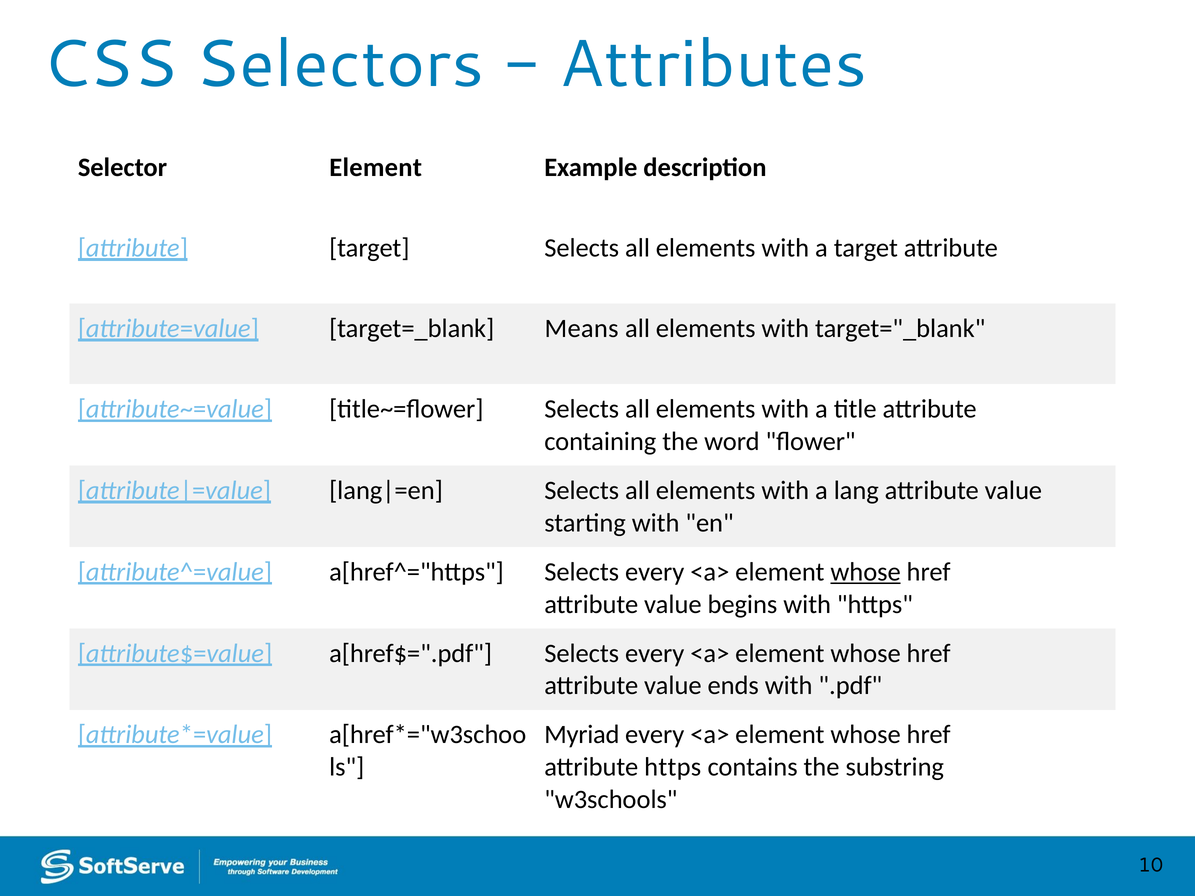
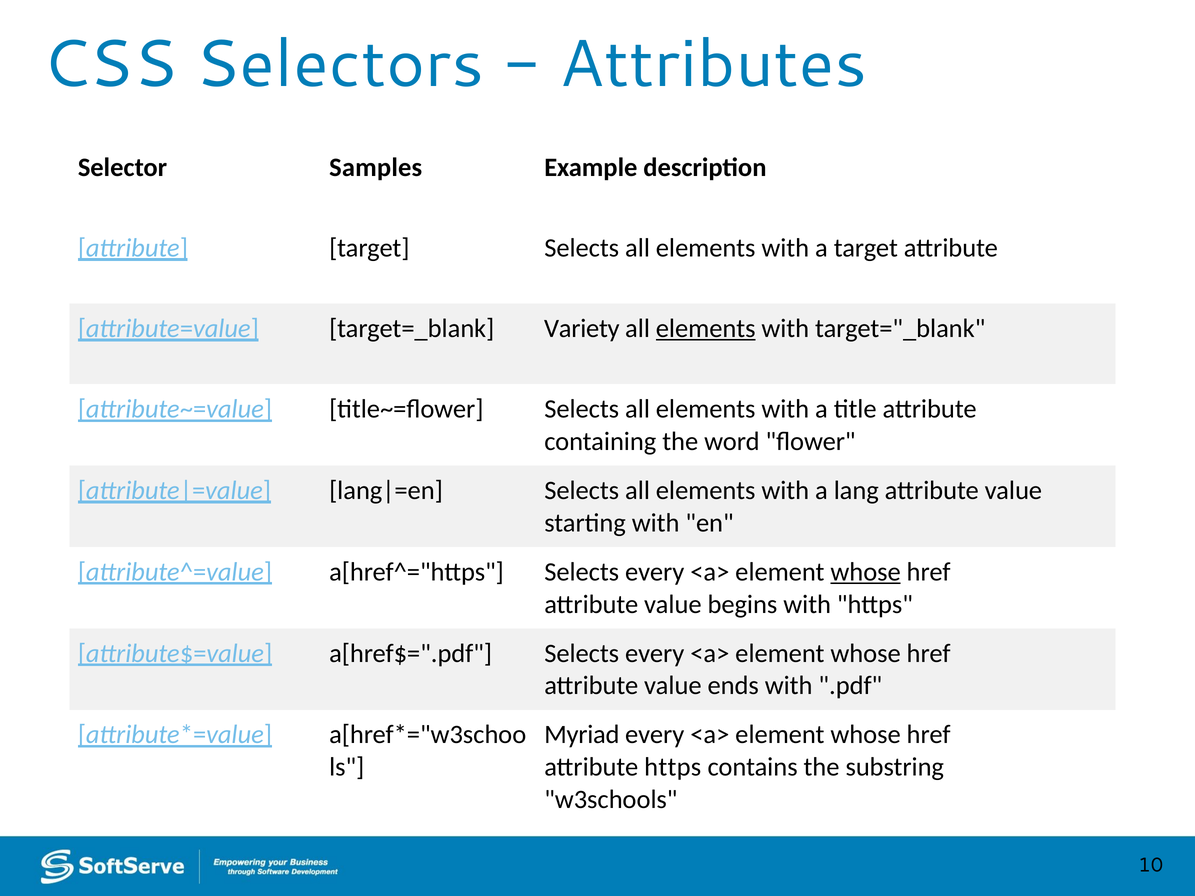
Selector Element: Element -> Samples (376, 167)
Means: Means -> Variety (582, 329)
elements underline: none -> present (706, 329)
